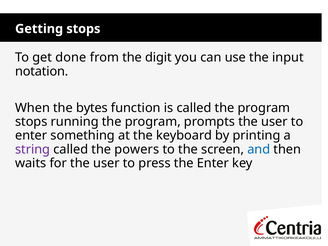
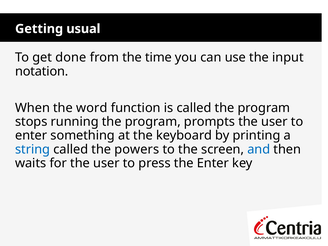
Getting stops: stops -> usual (83, 29)
digit: digit -> time (158, 58)
bytes: bytes -> word (92, 108)
string colour: purple -> blue (33, 149)
